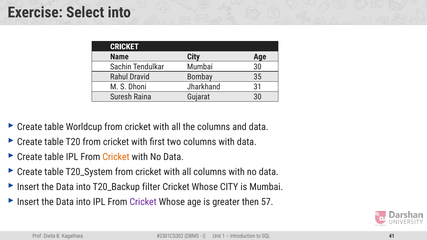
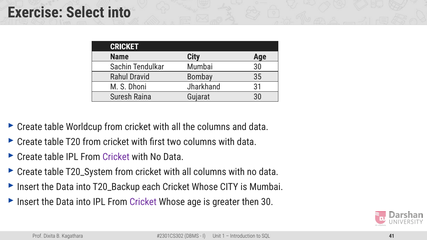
Cricket colour: orange -> purple (116, 157)
filter: filter -> each (151, 187)
then 57: 57 -> 30 (267, 202)
